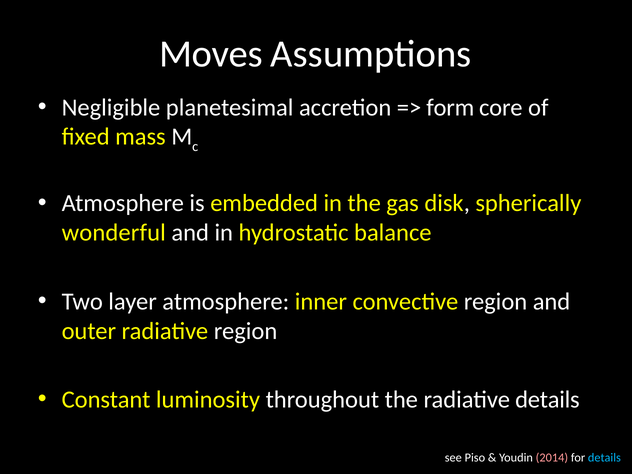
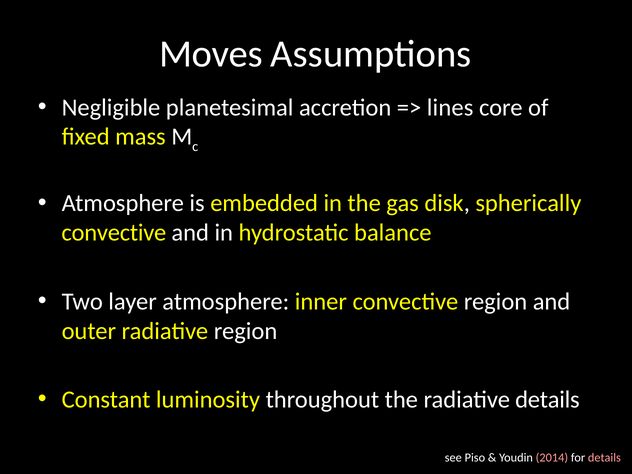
form: form -> lines (450, 107)
wonderful: wonderful -> convective (114, 233)
details colour: light blue -> pink (604, 458)
